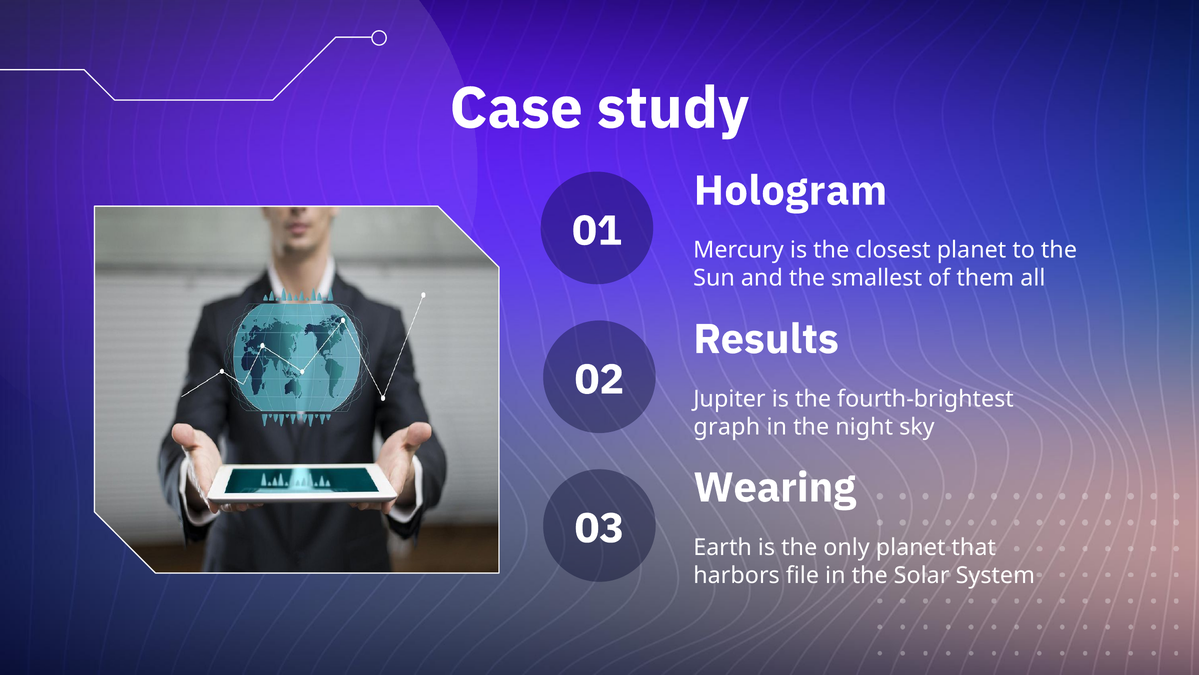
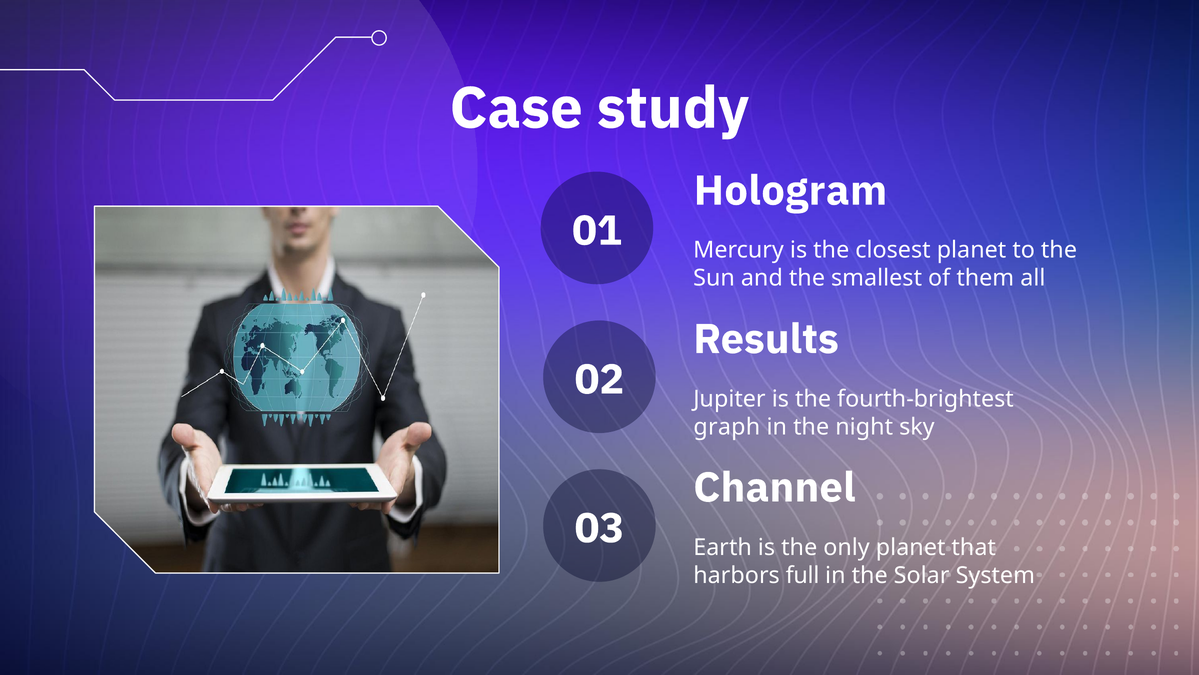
Wearing: Wearing -> Channel (774, 487)
file: file -> full (803, 575)
